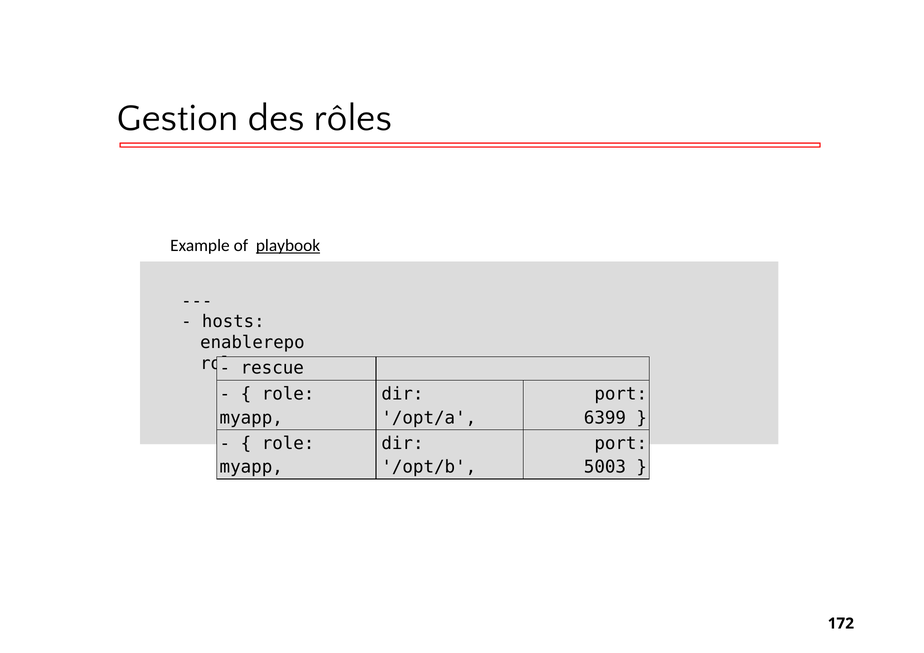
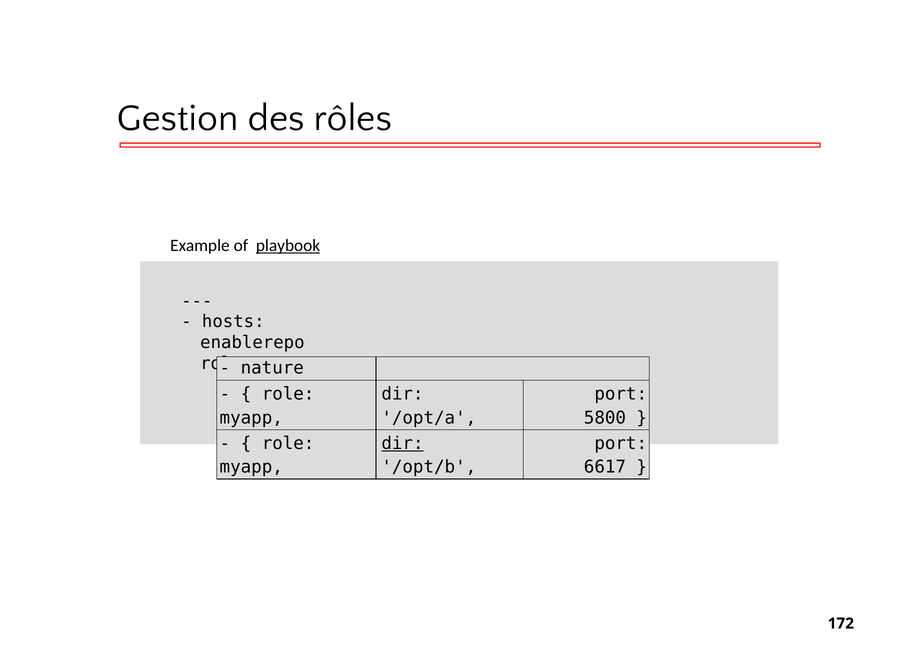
rescue: rescue -> nature (272, 368)
6399: 6399 -> 5800 (605, 418)
dir underline: none -> present (402, 443)
5003: 5003 -> 6617 (605, 467)
